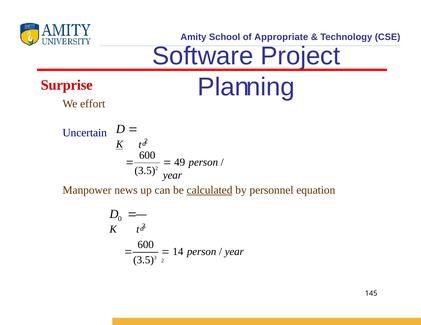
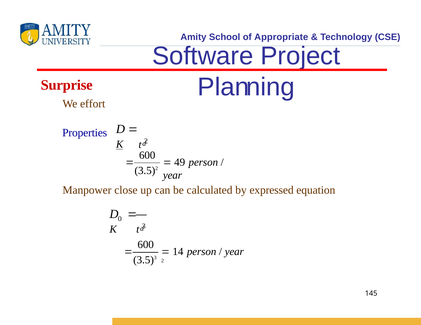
Uncertain: Uncertain -> Properties (85, 133)
news: news -> close (126, 190)
calculated underline: present -> none (210, 190)
personnel: personnel -> expressed (272, 190)
